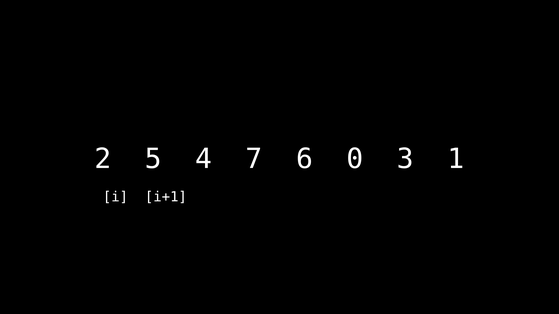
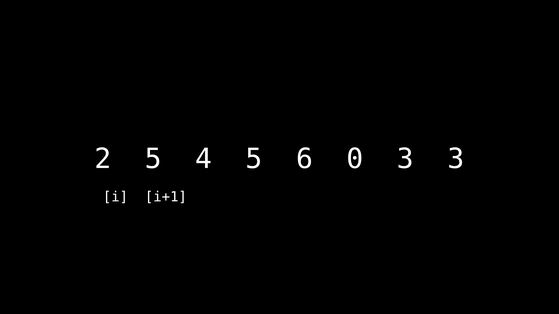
4 7: 7 -> 5 (254, 159)
3 1: 1 -> 3 (456, 159)
